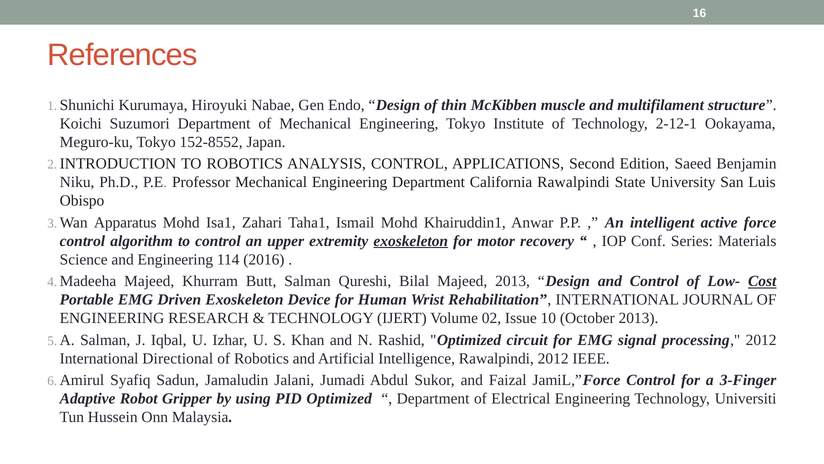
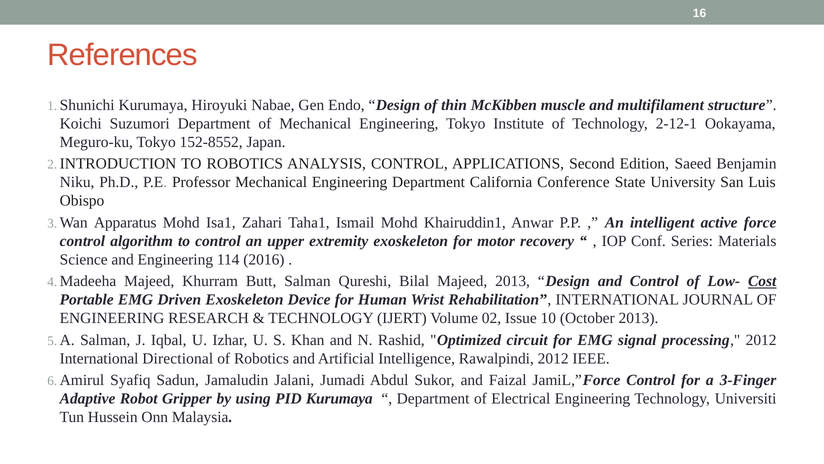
California Rawalpindi: Rawalpindi -> Conference (573, 182)
exoskeleton underline: present -> none (411, 241)
PID Optimized: Optimized -> Kurumaya (339, 398)
